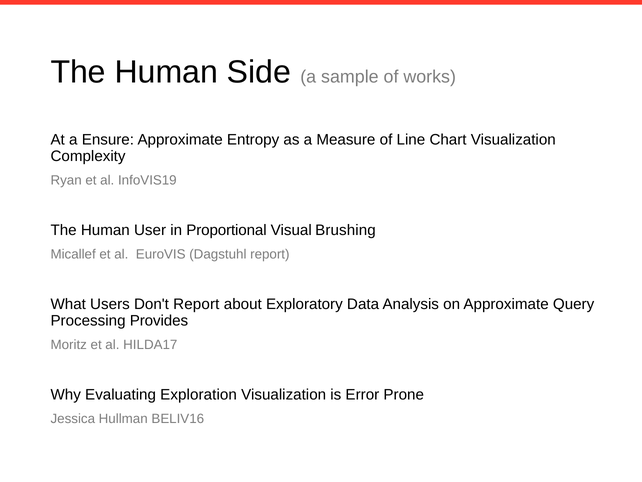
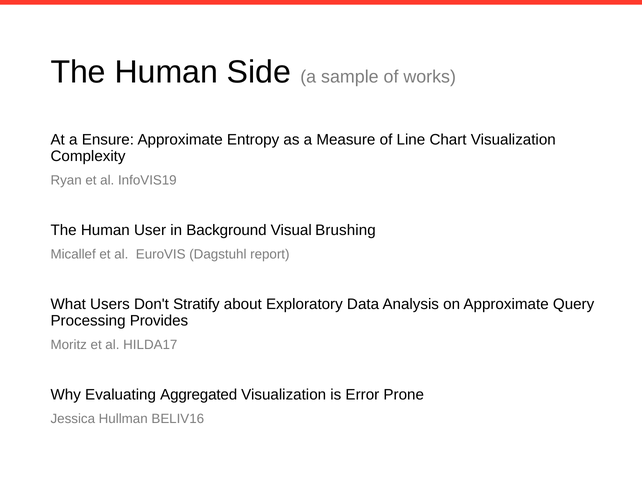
Proportional: Proportional -> Background (226, 230)
Don't Report: Report -> Stratify (196, 304)
Exploration: Exploration -> Aggregated (199, 394)
